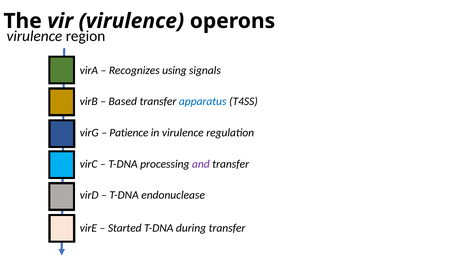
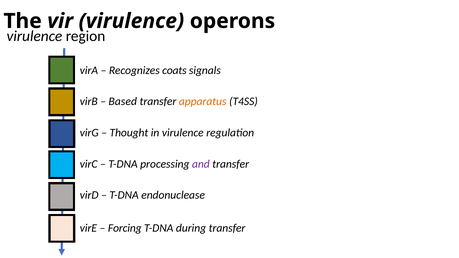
using: using -> coats (174, 70)
apparatus colour: blue -> orange (203, 102)
Patience: Patience -> Thought (129, 133)
Started: Started -> Forcing (125, 228)
